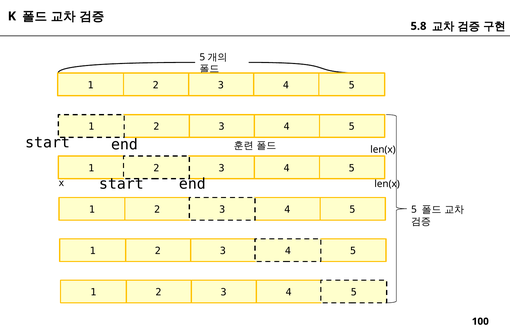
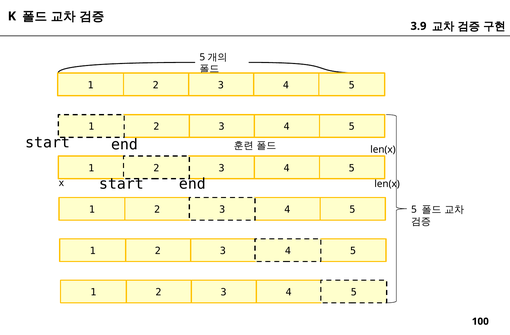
5.8: 5.8 -> 3.9 (418, 26)
